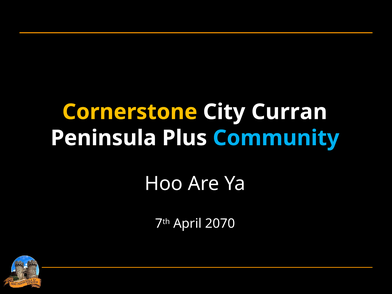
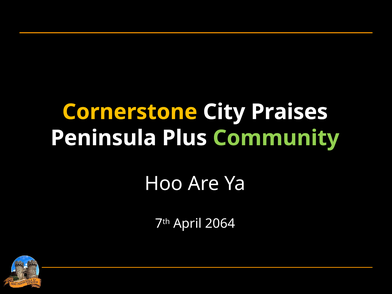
Curran: Curran -> Praises (289, 112)
Community colour: light blue -> light green (276, 138)
2070: 2070 -> 2064 (220, 224)
